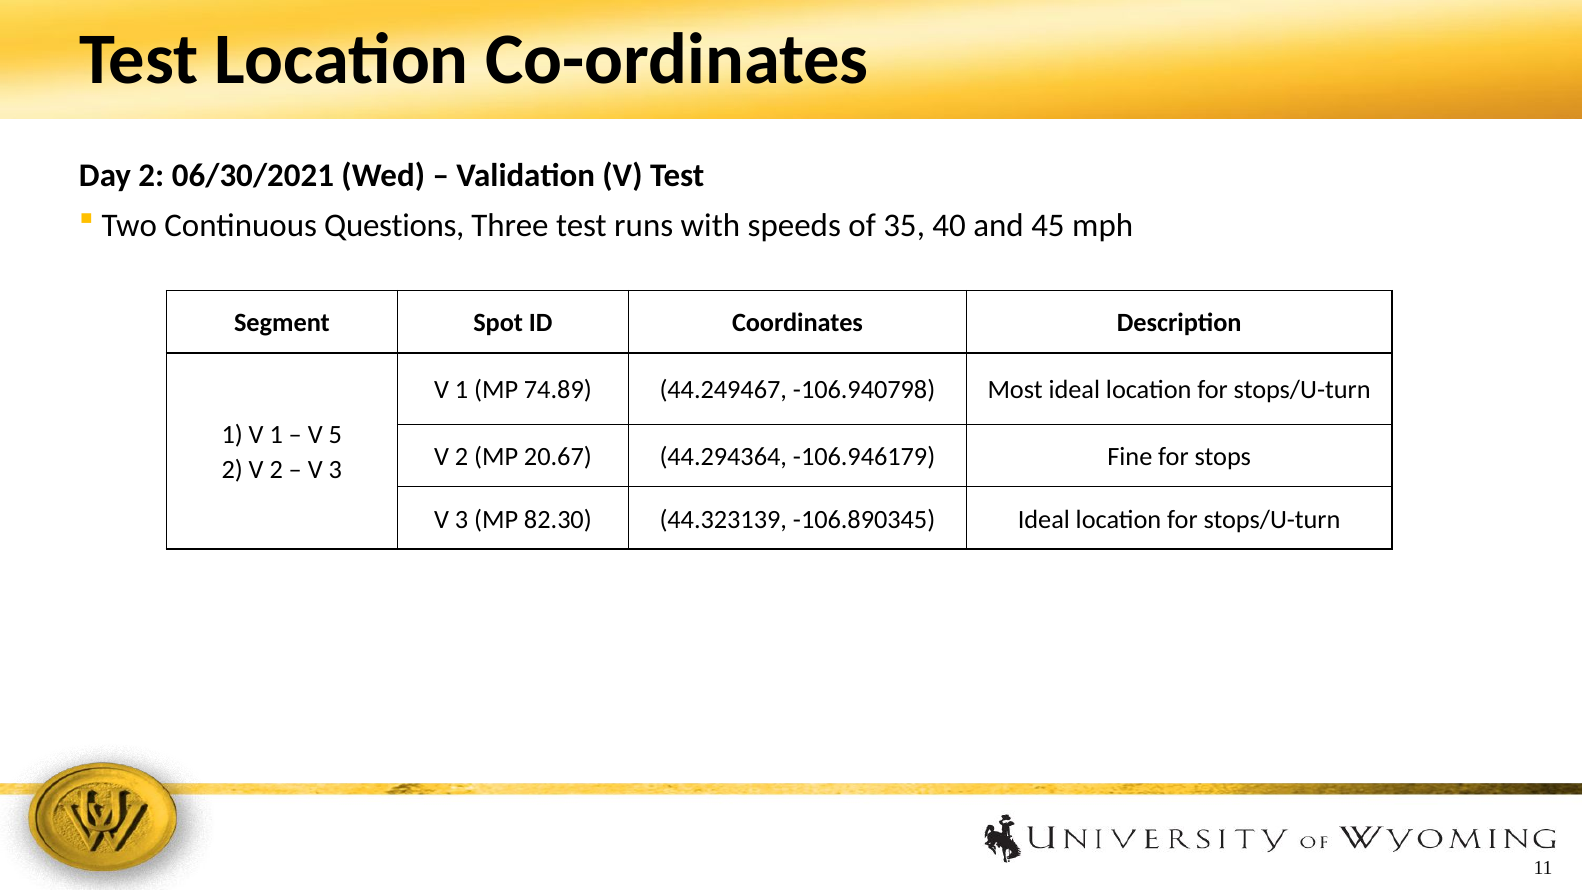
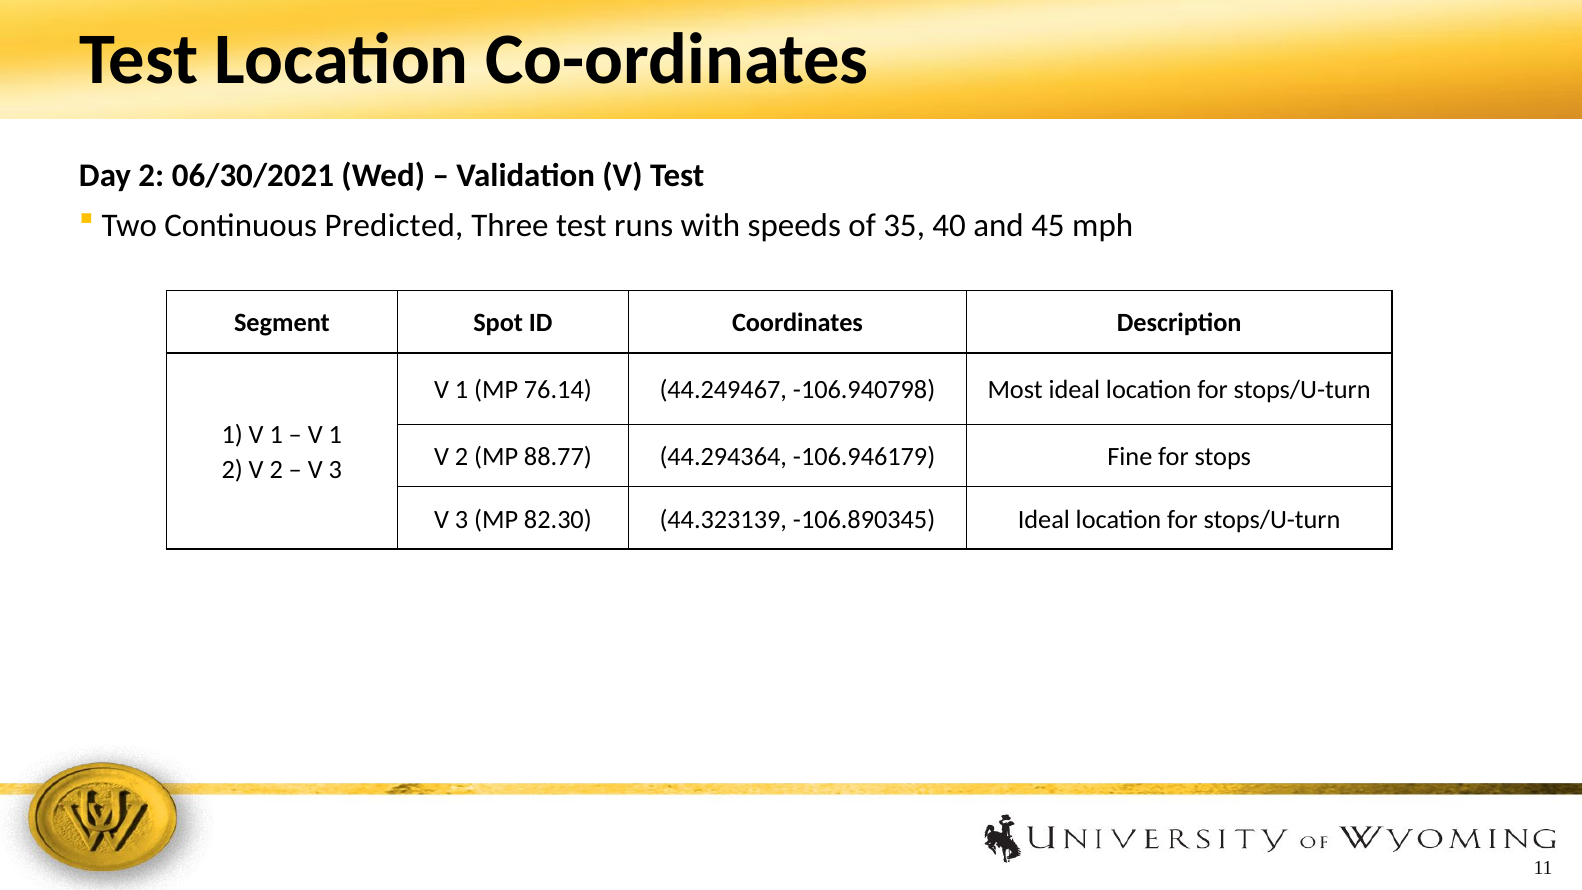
Questions: Questions -> Predicted (394, 225)
74.89: 74.89 -> 76.14 (558, 390)
5: 5 -> 1 (335, 435)
20.67: 20.67 -> 88.77 (558, 457)
